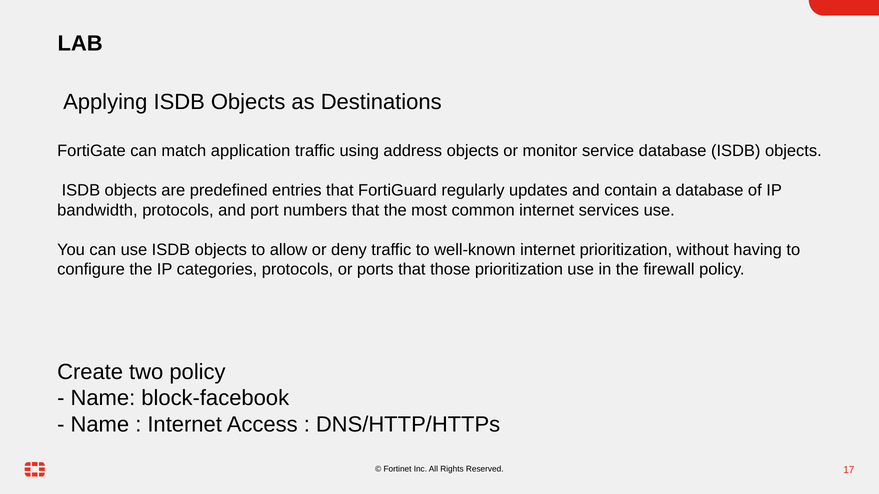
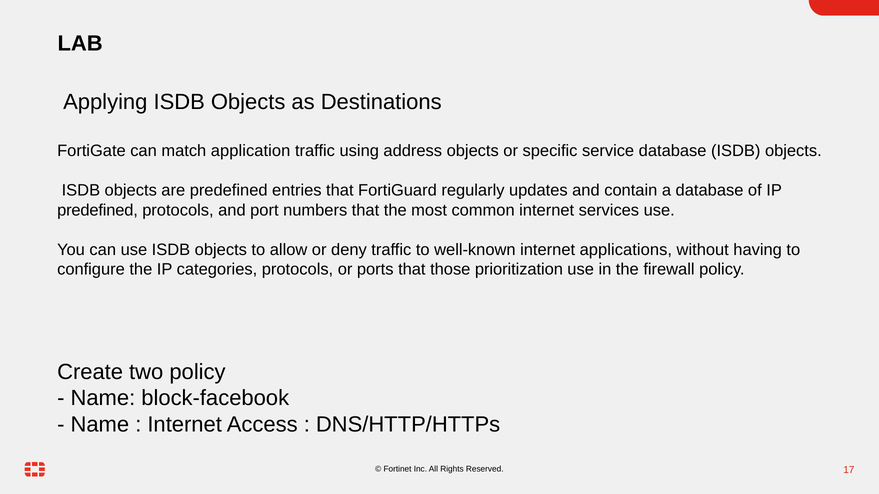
monitor: monitor -> specific (550, 151)
bandwidth: bandwidth -> predefined (98, 210)
internet prioritization: prioritization -> applications (626, 250)
